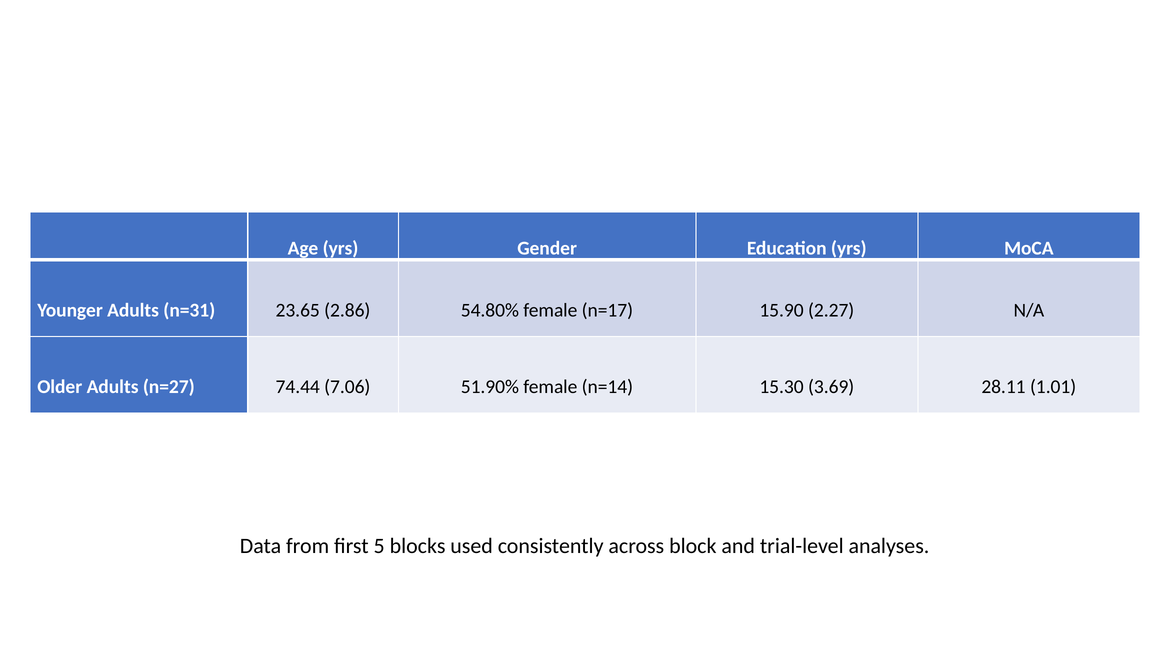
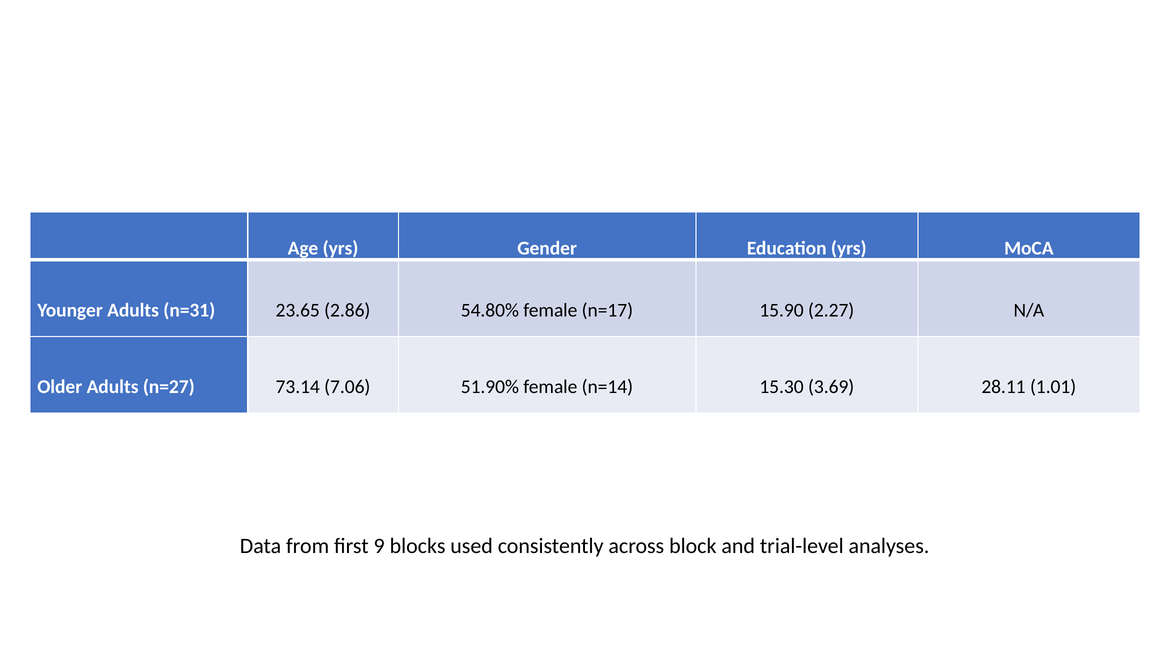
74.44: 74.44 -> 73.14 (298, 387)
5: 5 -> 9 (379, 546)
